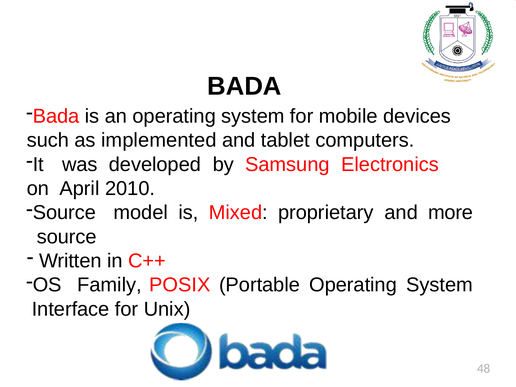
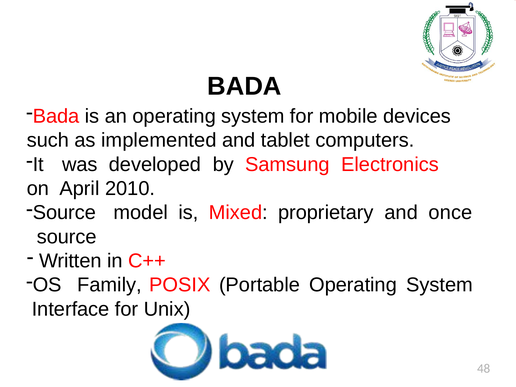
more: more -> once (450, 213)
